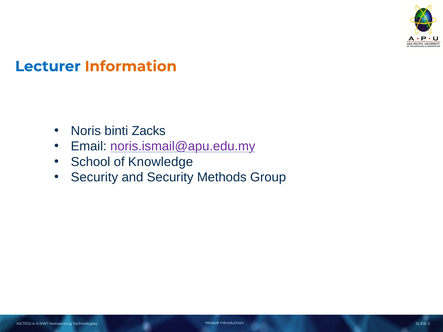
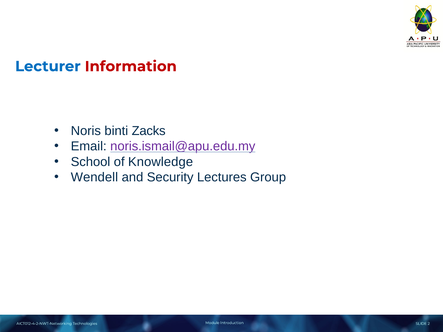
Information colour: orange -> red (131, 66)
Security: Security -> Wendell (94, 177)
Methods: Methods -> Lectures (222, 177)
